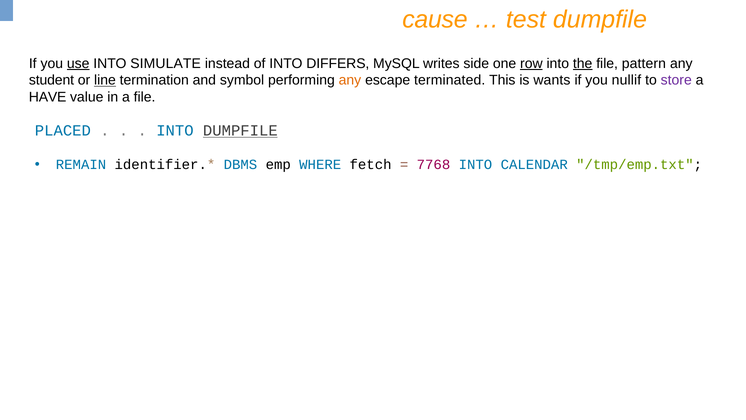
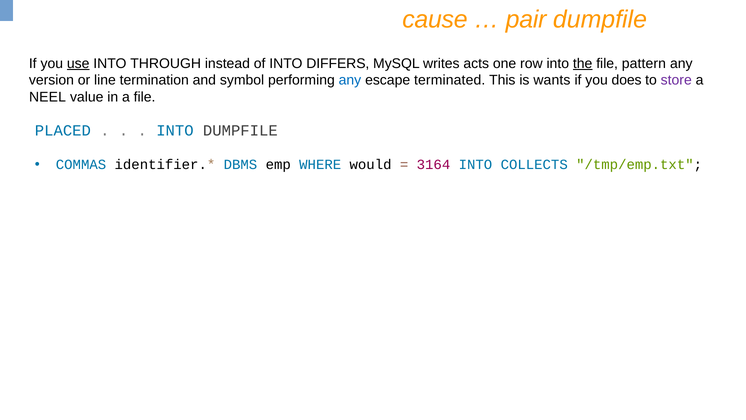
test: test -> pair (526, 19)
SIMULATE: SIMULATE -> THROUGH (166, 63)
side: side -> acts (476, 63)
row underline: present -> none (531, 63)
student: student -> version (51, 80)
line underline: present -> none (105, 80)
any colour: orange -> blue (350, 80)
nullif: nullif -> does (627, 80)
HAVE: HAVE -> NEEL (47, 97)
DUMPFILE underline: present -> none (240, 130)
REMAIN: REMAIN -> COMMAS (81, 165)
fetch: fetch -> would (371, 165)
7768: 7768 -> 3164 (433, 165)
CALENDAR: CALENDAR -> COLLECTS (534, 165)
